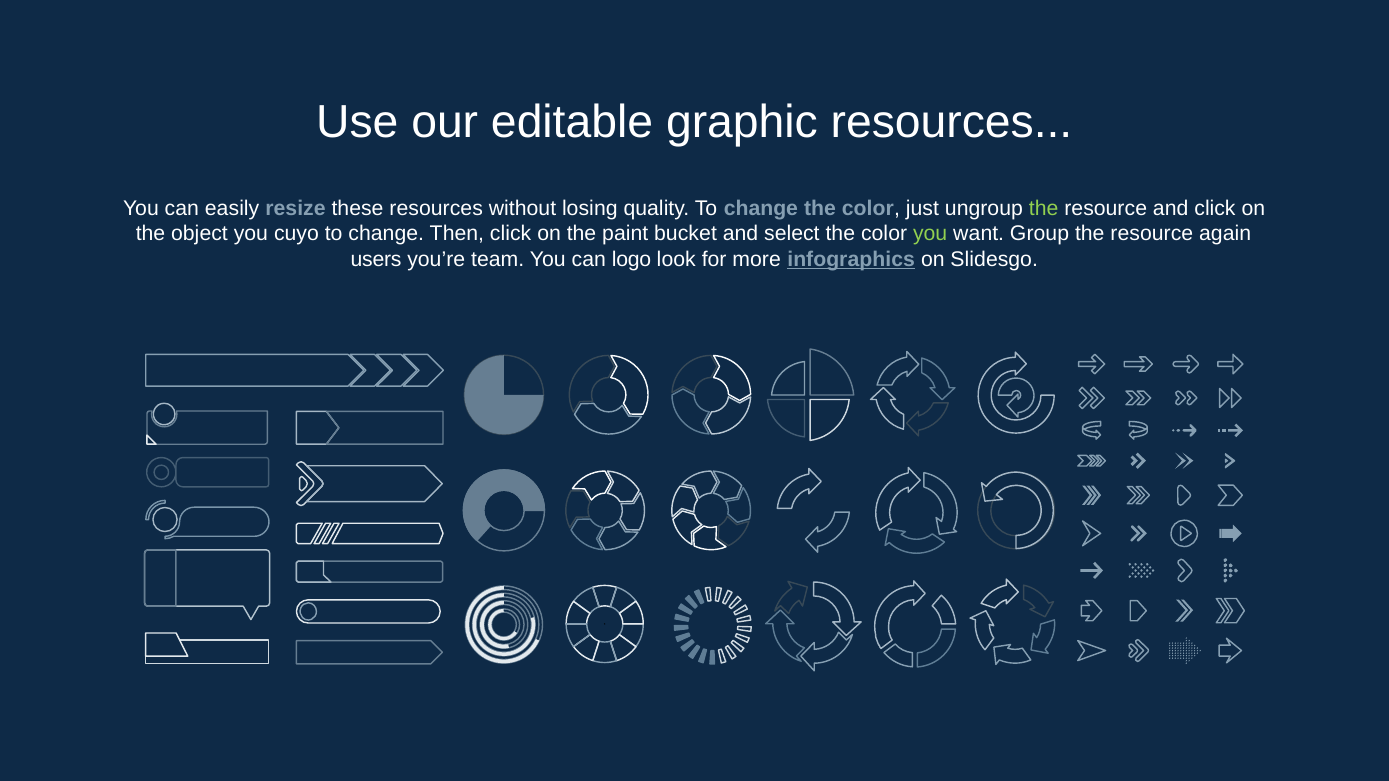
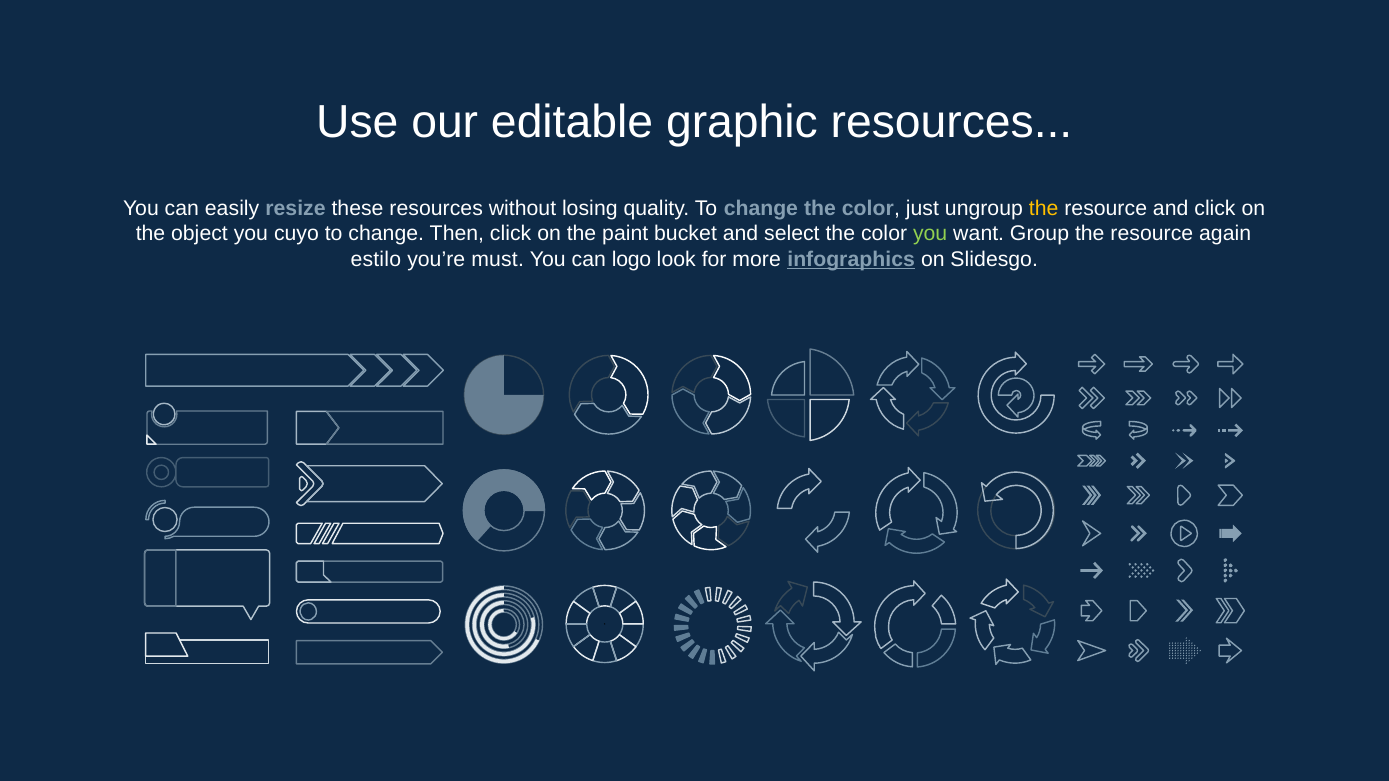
the colour: light green -> yellow (1044, 209)
users: users -> estilo (376, 259)
team: team -> must (498, 259)
